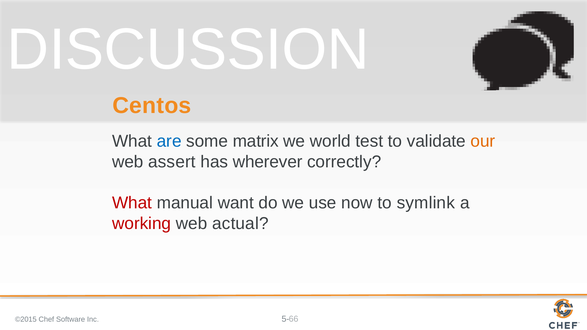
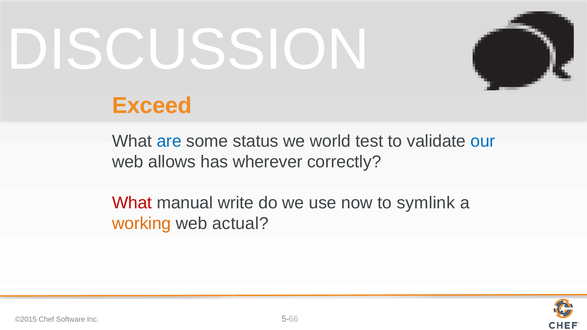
Centos: Centos -> Exceed (152, 106)
matrix: matrix -> status (256, 141)
our colour: orange -> blue (483, 141)
assert: assert -> allows (172, 162)
want: want -> write (236, 203)
working colour: red -> orange (142, 224)
